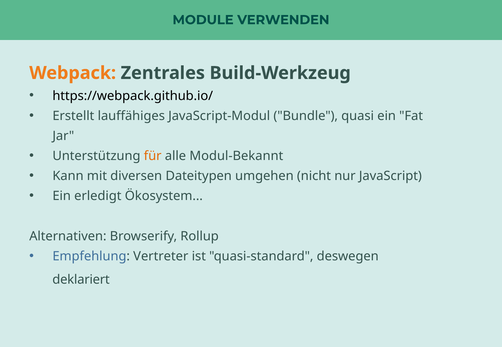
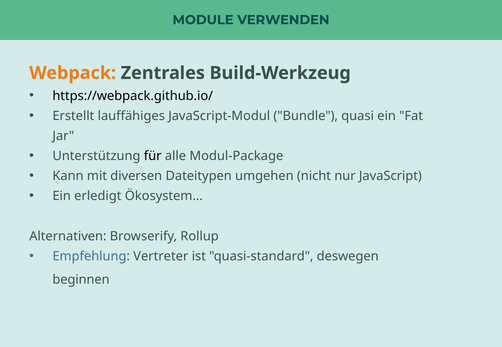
für colour: orange -> black (153, 156)
Modul-Bekannt: Modul-Bekannt -> Modul-Package (236, 156)
deklariert: deklariert -> beginnen (81, 280)
